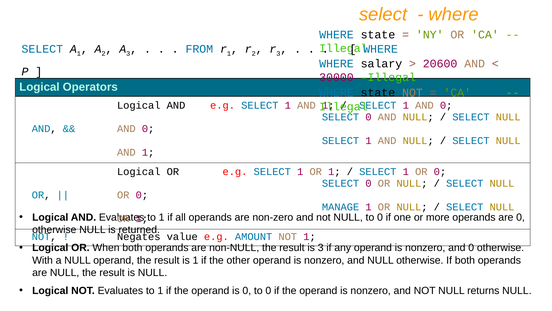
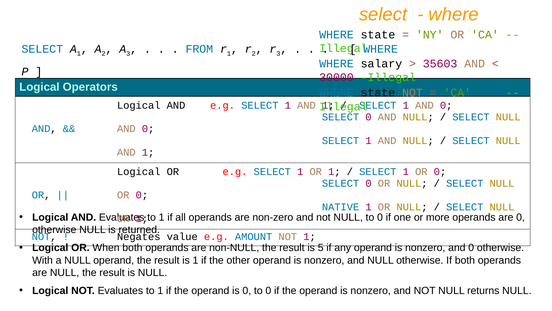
20600: 20600 -> 35603 (440, 64)
MANAGE: MANAGE -> NATIVE (341, 207)
is 3: 3 -> 5 (321, 247)
